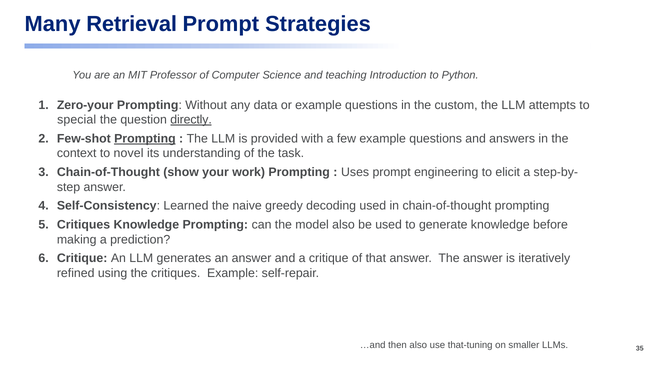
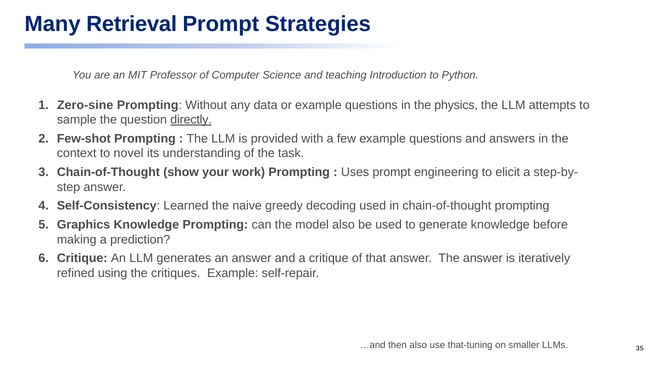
Zero-your: Zero-your -> Zero-sine (85, 105)
custom: custom -> physics (456, 105)
special: special -> sample (77, 120)
Prompting underline: present -> none (145, 139)
Critiques: Critiques -> Graphics (84, 225)
